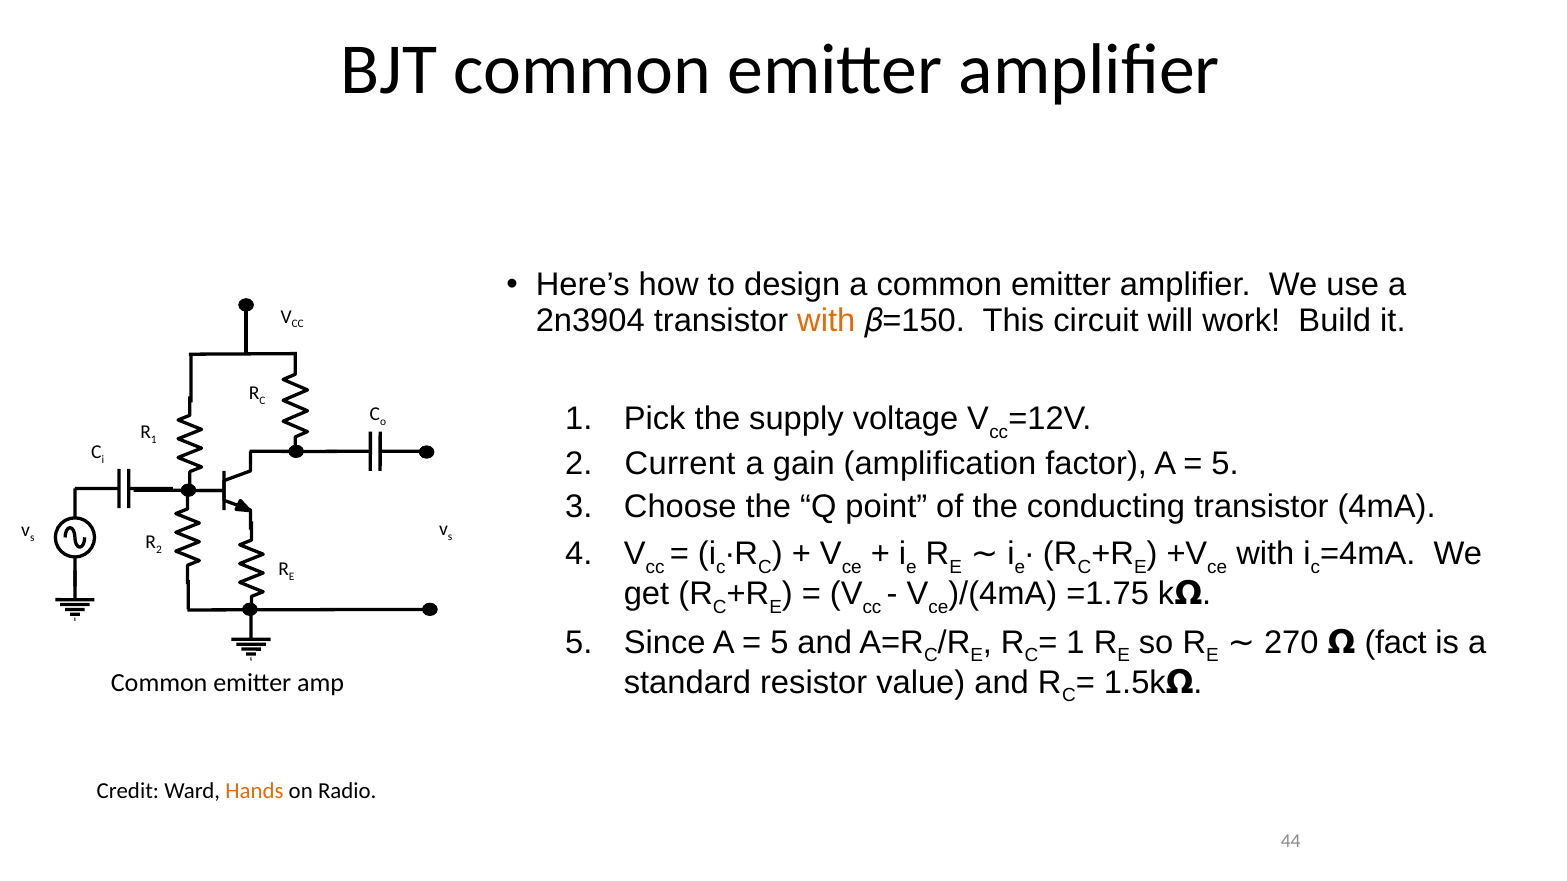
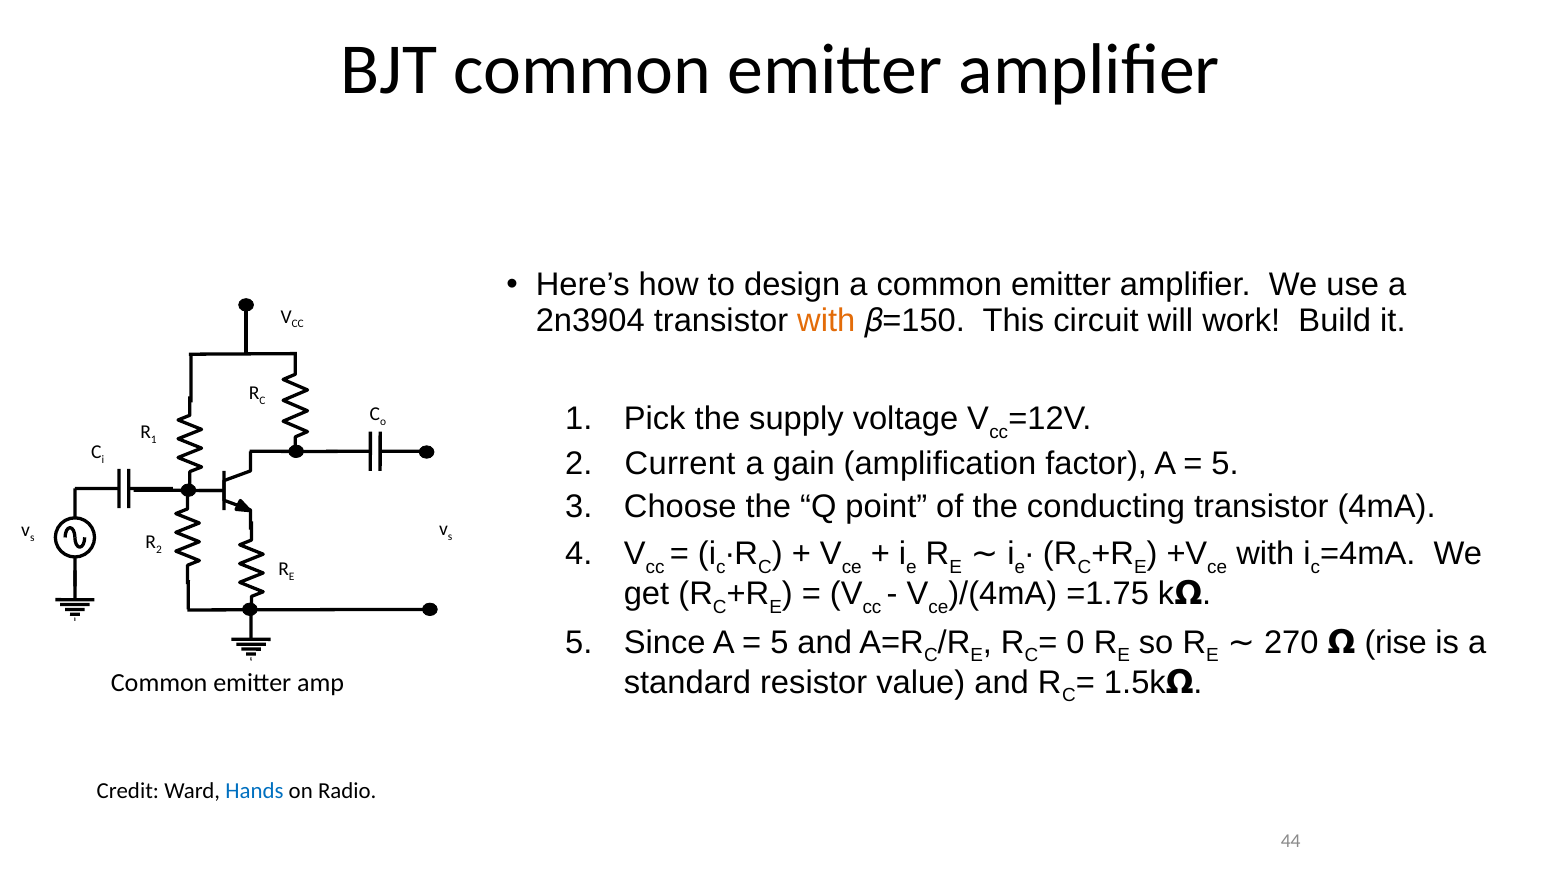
1: 1 -> 0 (1076, 643)
fact: fact -> rise (1396, 643)
Hands colour: orange -> blue (254, 791)
